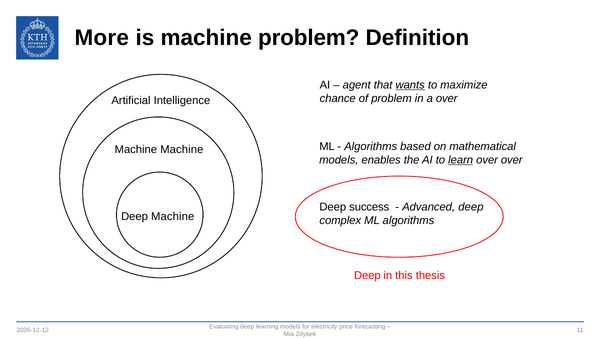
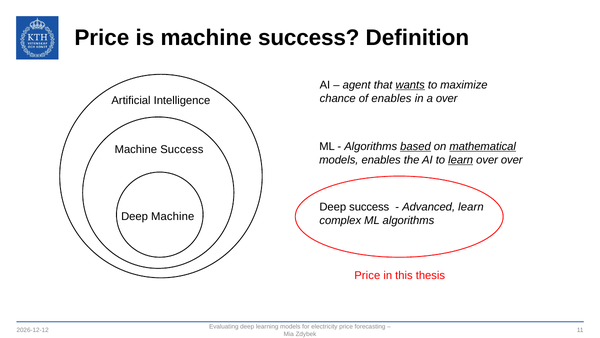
More: More -> Price (102, 38)
is machine problem: problem -> success (309, 38)
of problem: problem -> enables (391, 98)
based underline: none -> present (416, 146)
mathematical underline: none -> present (483, 146)
Machine: Machine -> Success (182, 150)
Advanced deep: deep -> learn (471, 207)
Deep: Deep -> Price (367, 275)
